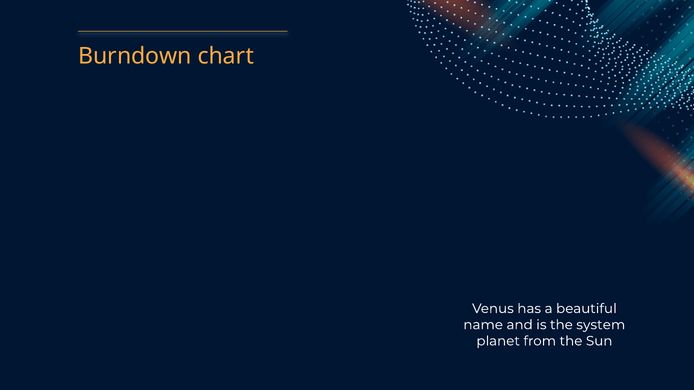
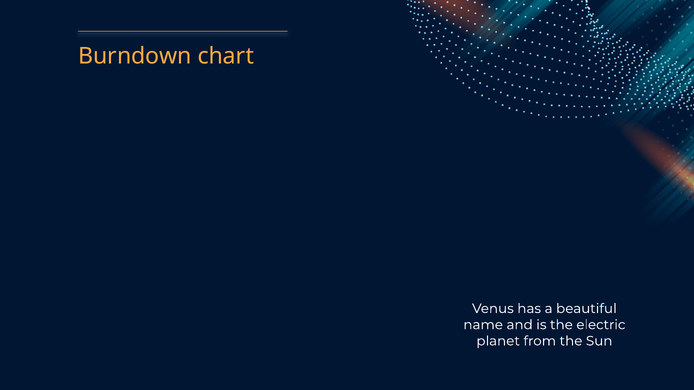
system: system -> electric (601, 325)
